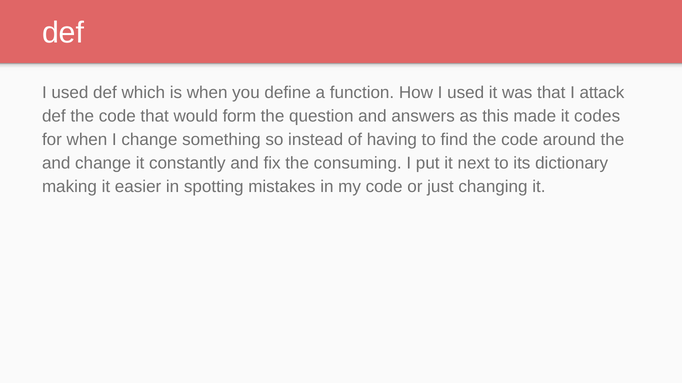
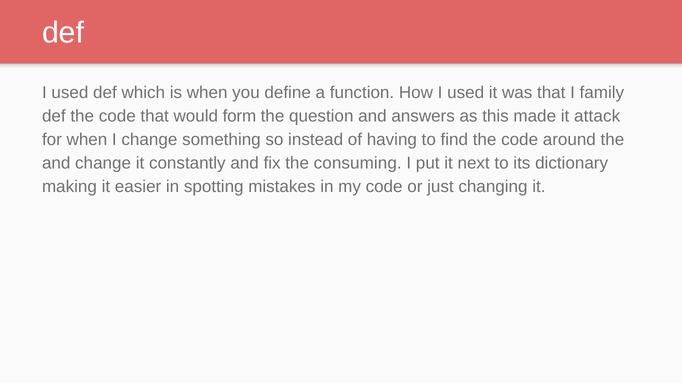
attack: attack -> family (602, 93)
codes: codes -> attack (597, 116)
